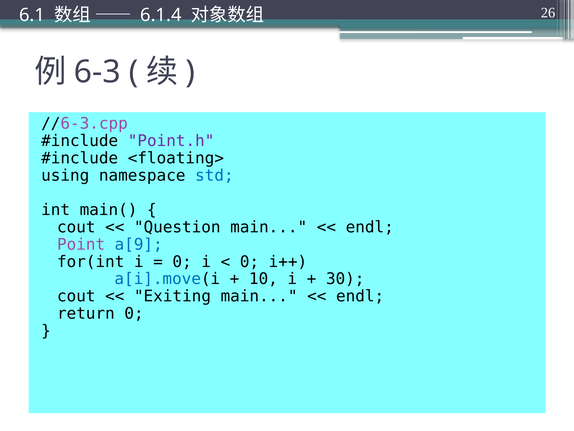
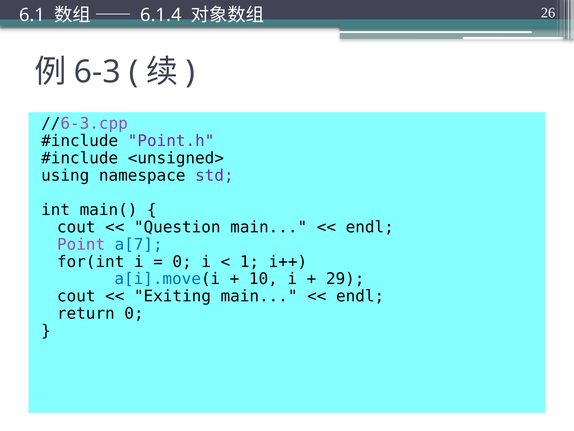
<floating>: <floating> -> <unsigned> (176, 158)
std colour: blue -> purple (214, 175)
a[9: a[9 -> a[7 (139, 244)
0: 0 -> 1 (249, 261)
30: 30 -> 29 (345, 279)
